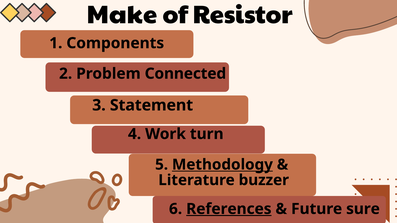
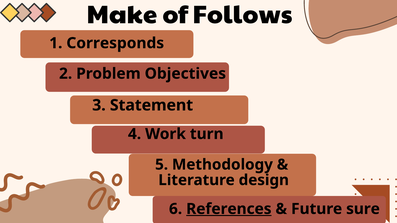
Resistor: Resistor -> Follows (243, 15)
Components: Components -> Corresponds (115, 43)
Connected: Connected -> Objectives (185, 74)
Methodology underline: present -> none (222, 165)
buzzer: buzzer -> design (264, 180)
